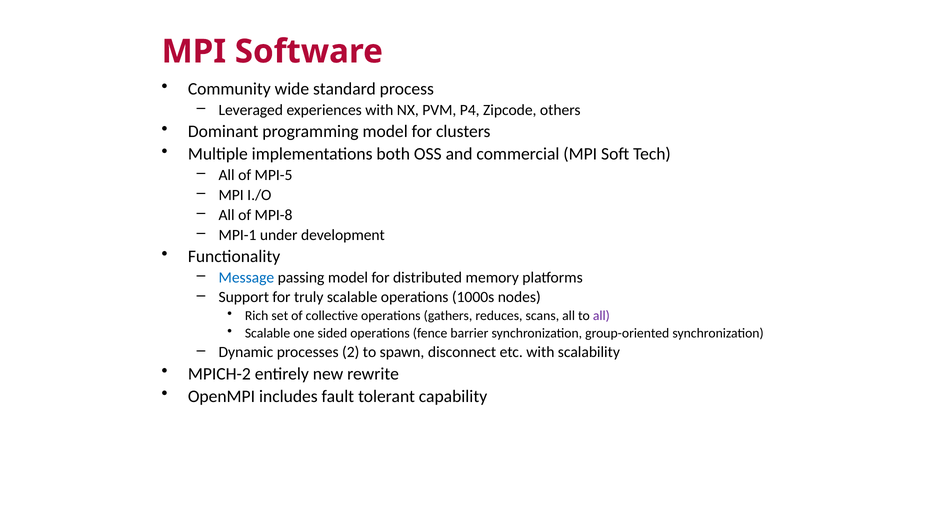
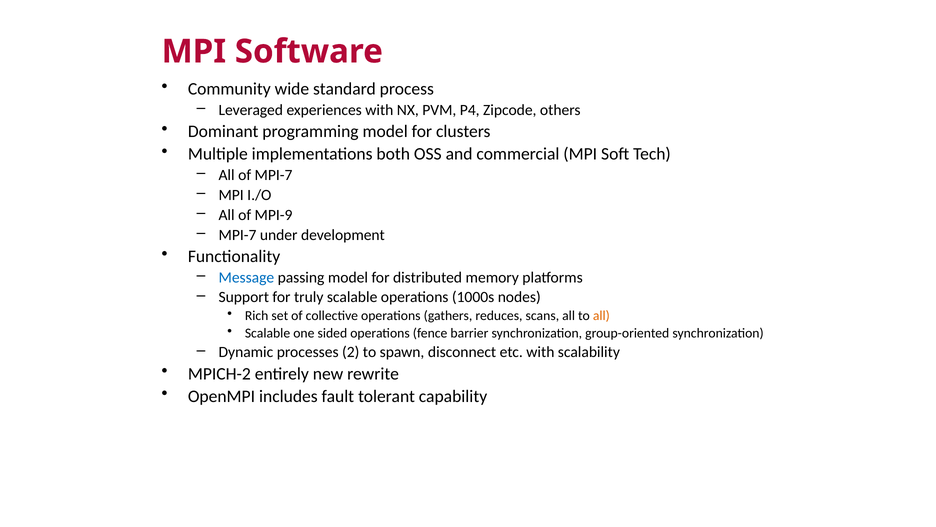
of MPI-5: MPI-5 -> MPI-7 (274, 175)
MPI-8: MPI-8 -> MPI-9 (274, 215)
MPI-1: MPI-1 -> MPI-7 (238, 235)
all colour: purple -> orange (601, 316)
